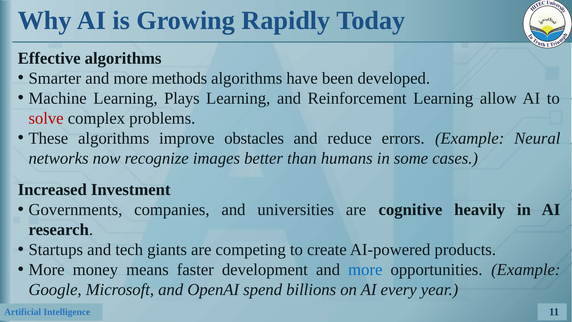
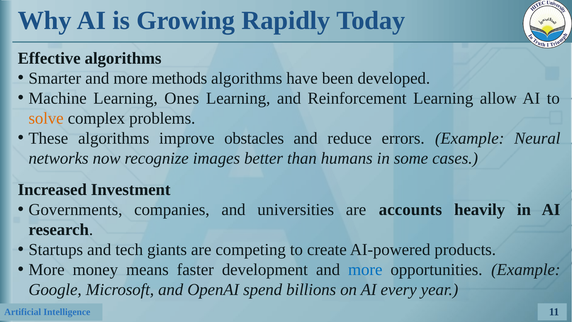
Plays: Plays -> Ones (182, 98)
solve colour: red -> orange (46, 118)
cognitive: cognitive -> accounts (410, 210)
